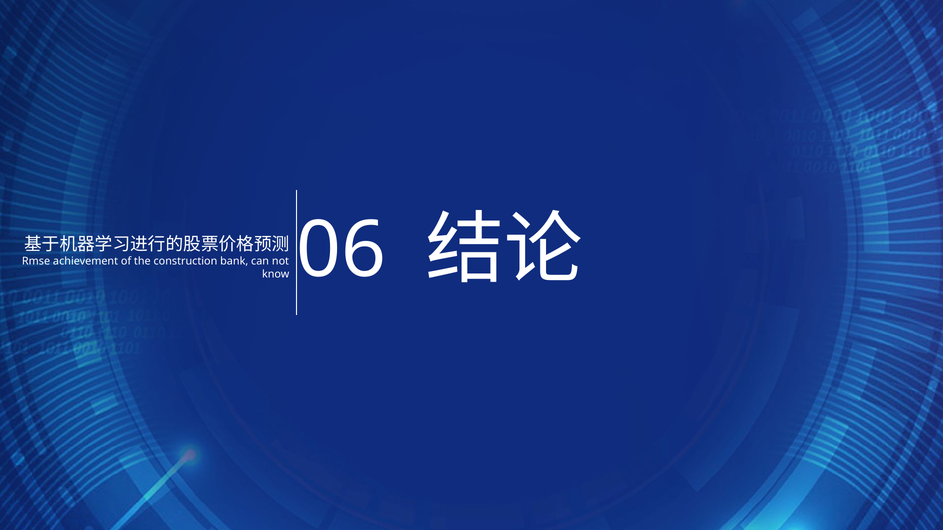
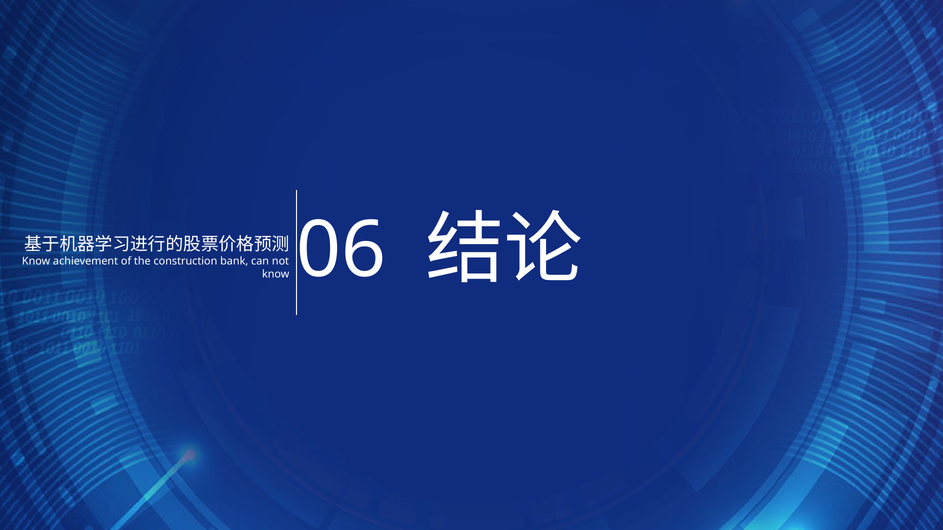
Rmse: Rmse -> Know (36, 261)
